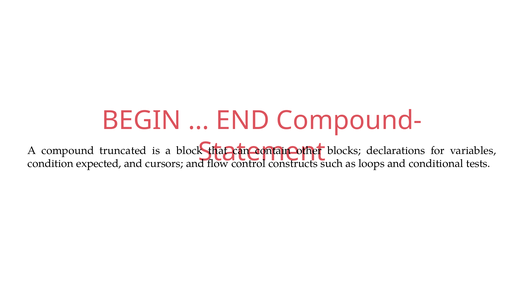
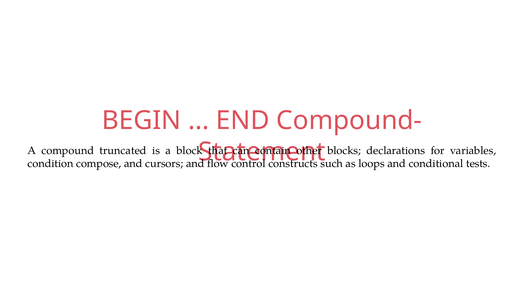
expected: expected -> compose (99, 164)
